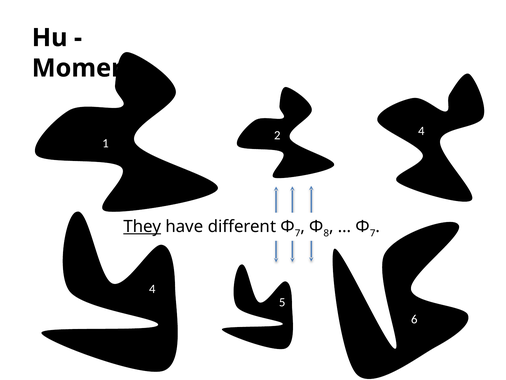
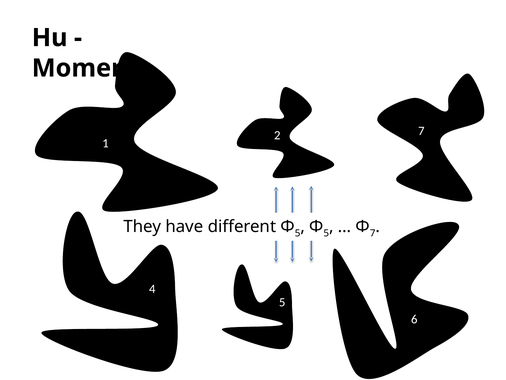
2 4: 4 -> 7 (421, 131)
They underline: present -> none (142, 226)
7: 7 -> 5 (298, 233)
8: 8 -> 5 (326, 233)
